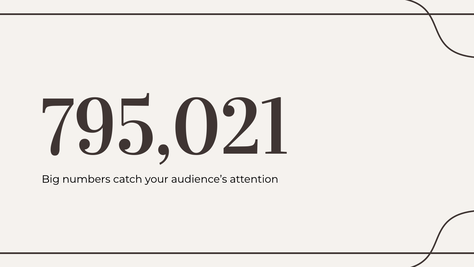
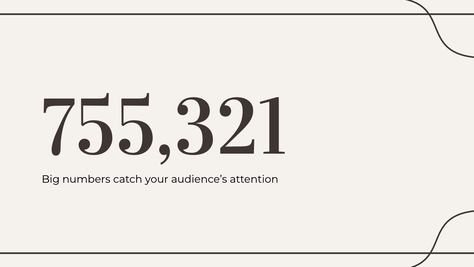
795,021: 795,021 -> 755,321 (164, 127)
